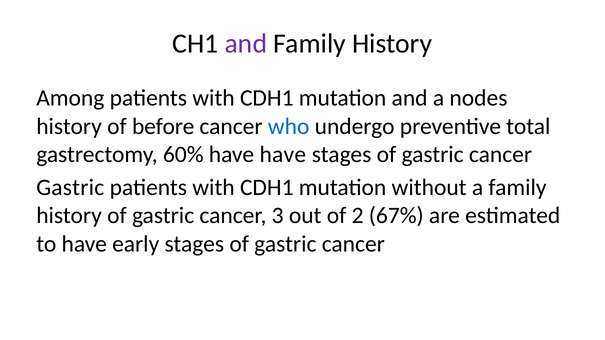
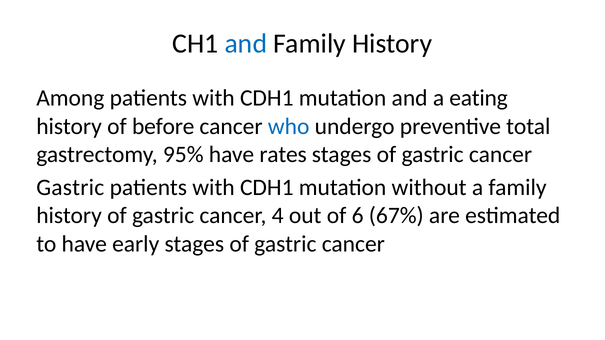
and colour: purple -> blue (246, 44)
nodes: nodes -> eating (479, 98)
60%: 60% -> 95% (183, 155)
have have: have -> rates (283, 155)
3: 3 -> 4 (278, 216)
2: 2 -> 6 (358, 216)
